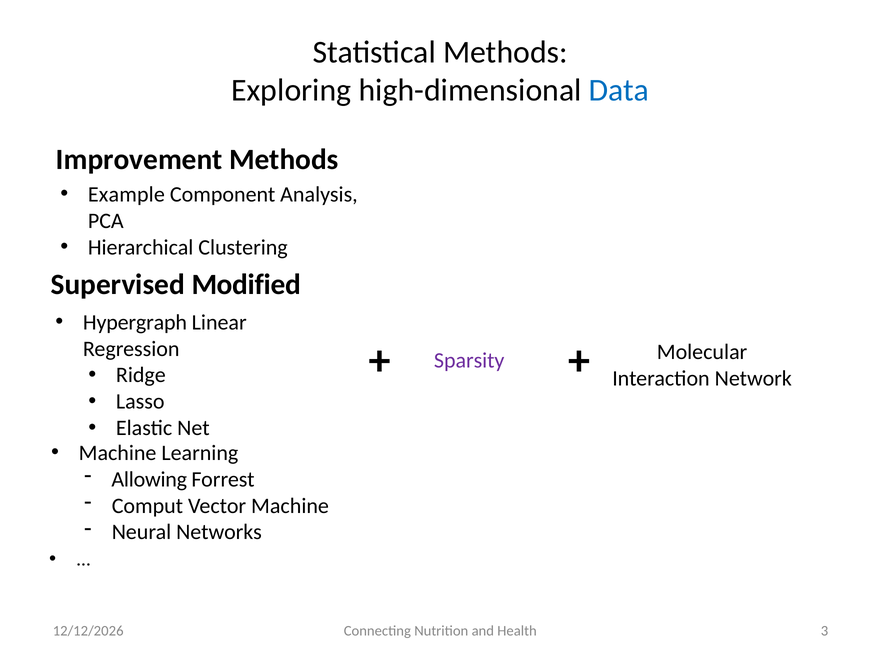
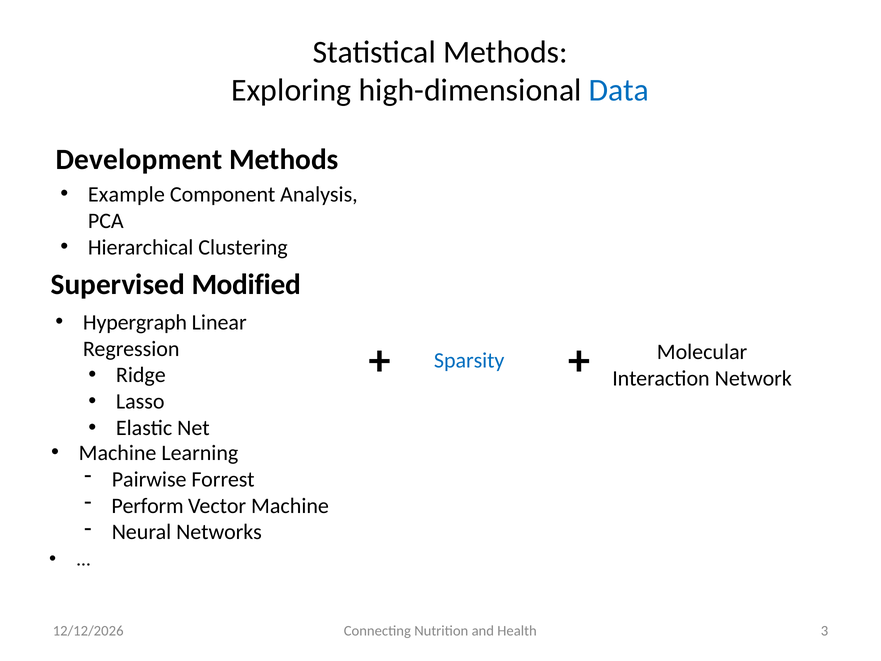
Improvement: Improvement -> Development (139, 160)
Sparsity colour: purple -> blue (469, 361)
Allowing: Allowing -> Pairwise (149, 479)
Comput: Comput -> Perform (148, 506)
